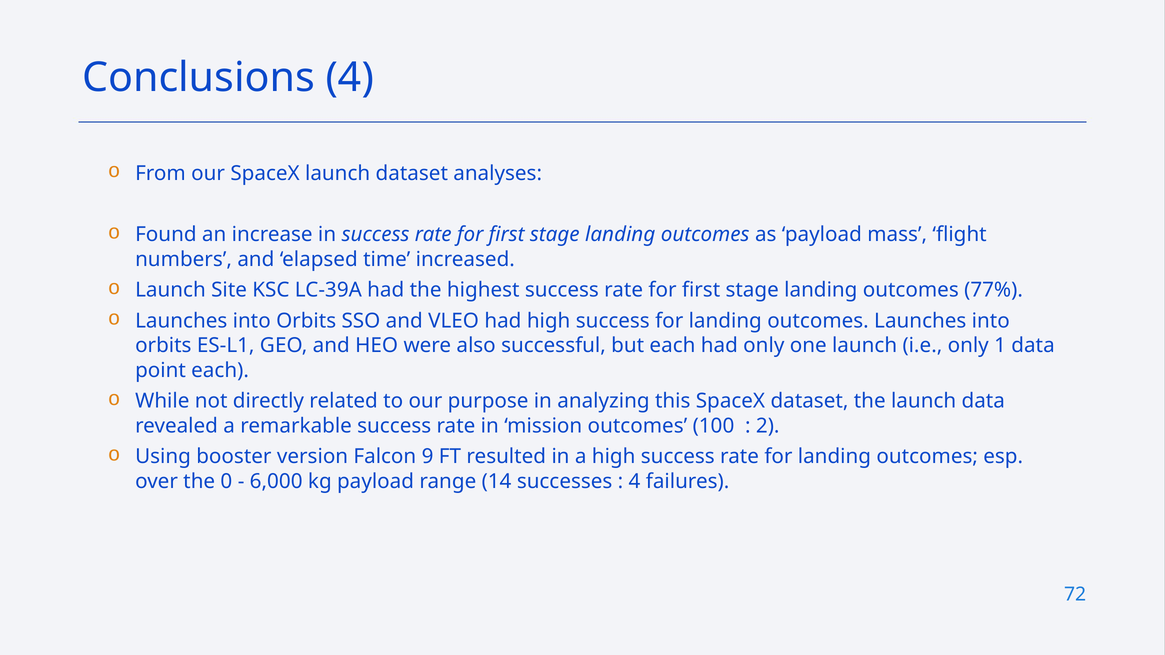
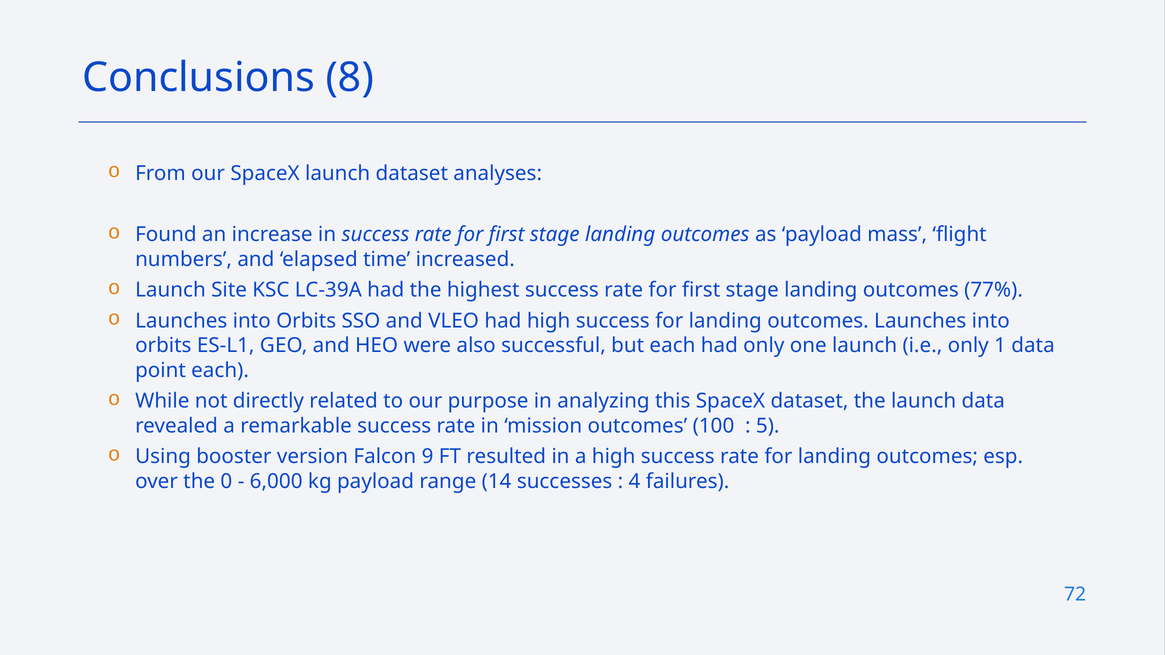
Conclusions 4: 4 -> 8 (350, 78)
2: 2 -> 5 (768, 426)
